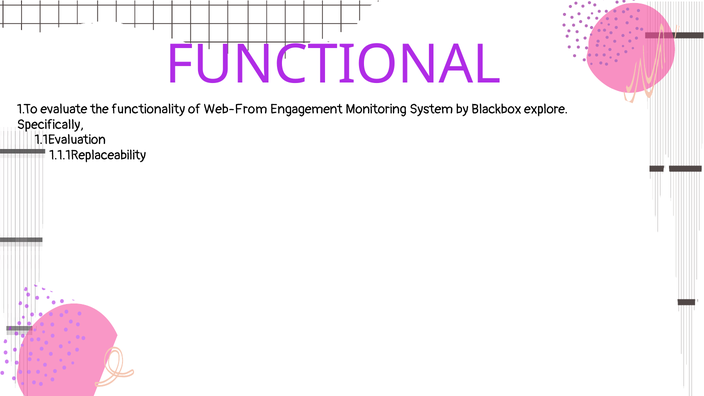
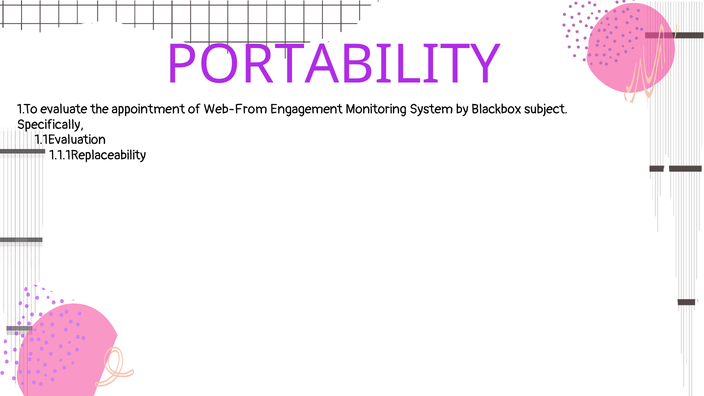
FUNCTIONAL: FUNCTIONAL -> PORTABILITY (333, 65)
functionality: functionality -> appointment (148, 109)
explore: explore -> subject (546, 109)
